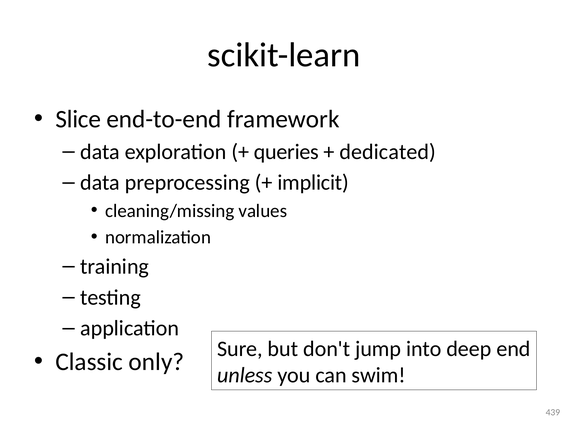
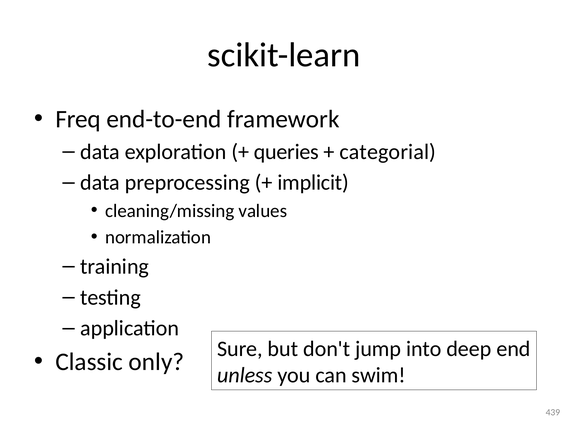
Slice: Slice -> Freq (78, 119)
dedicated: dedicated -> categorial (388, 152)
